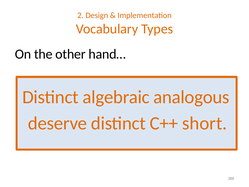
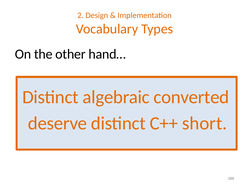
analogous: analogous -> converted (191, 97)
